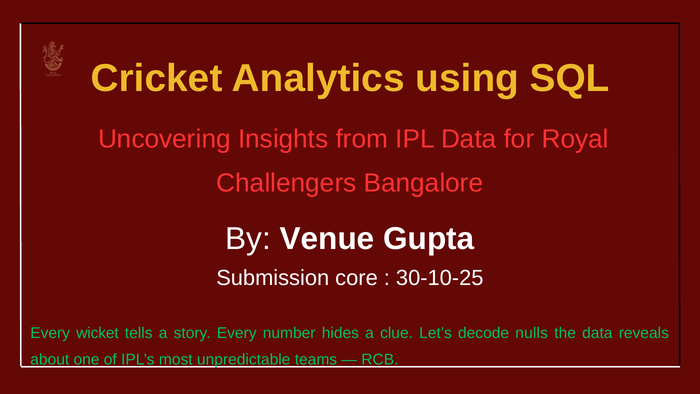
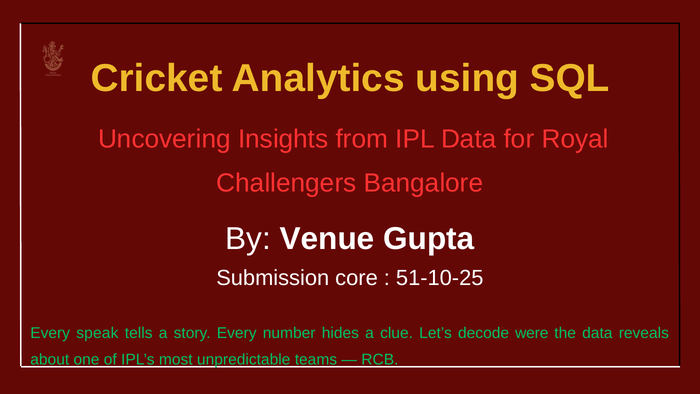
30-10-25: 30-10-25 -> 51-10-25 (440, 278)
wicket: wicket -> speak (97, 333)
nulls: nulls -> were (532, 333)
